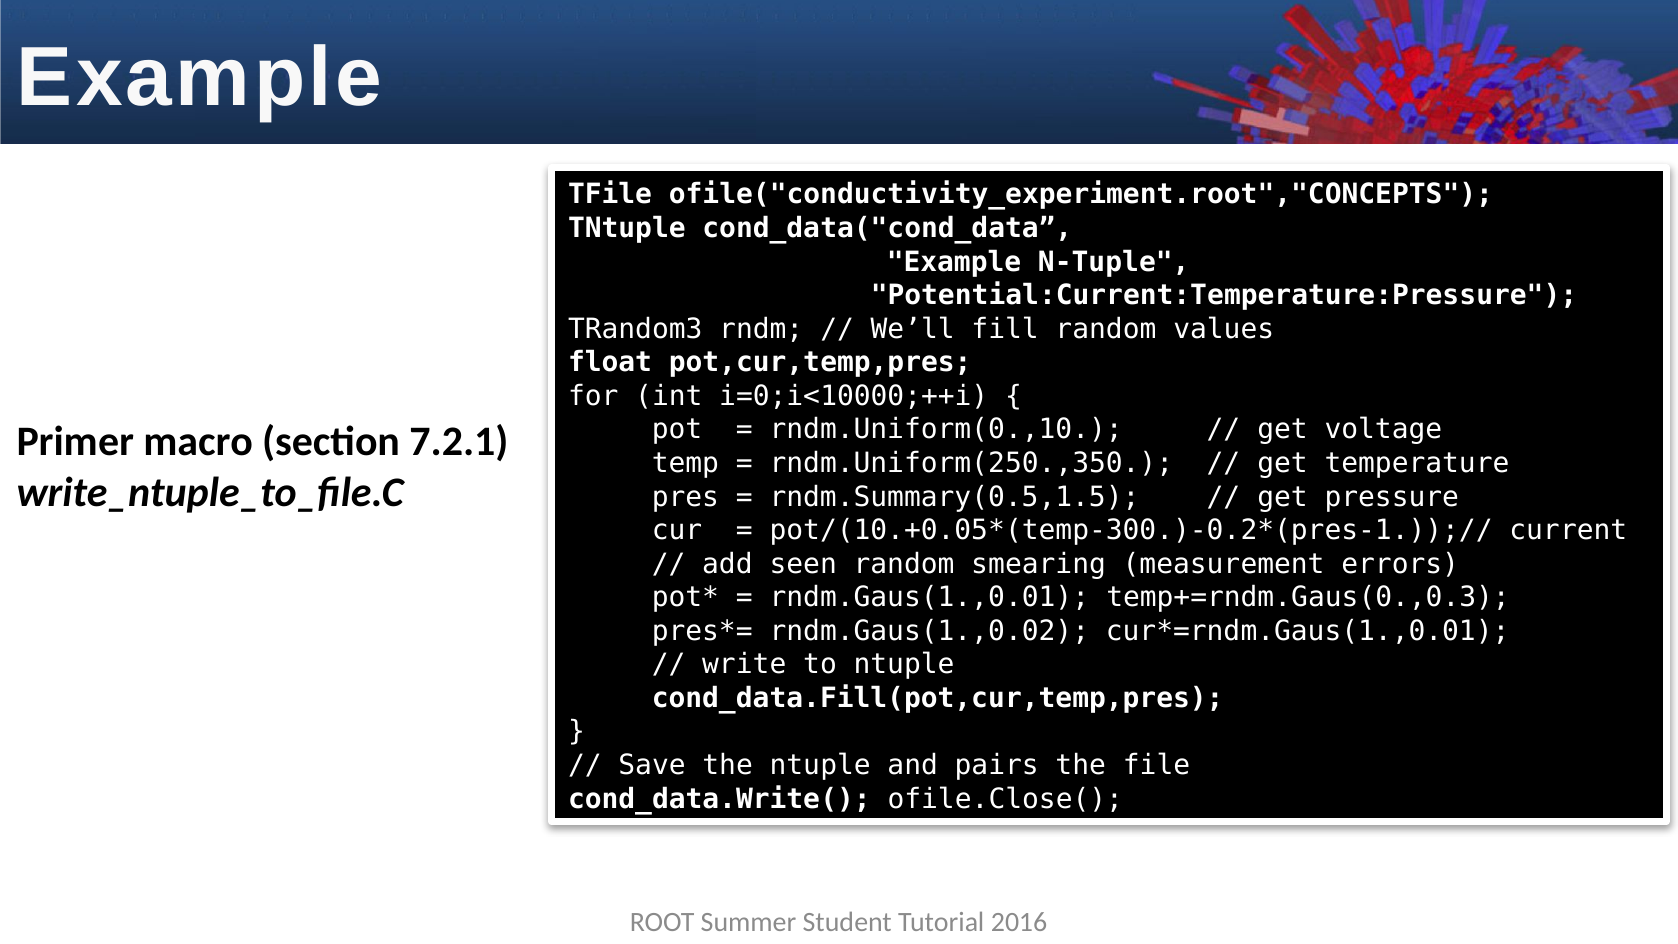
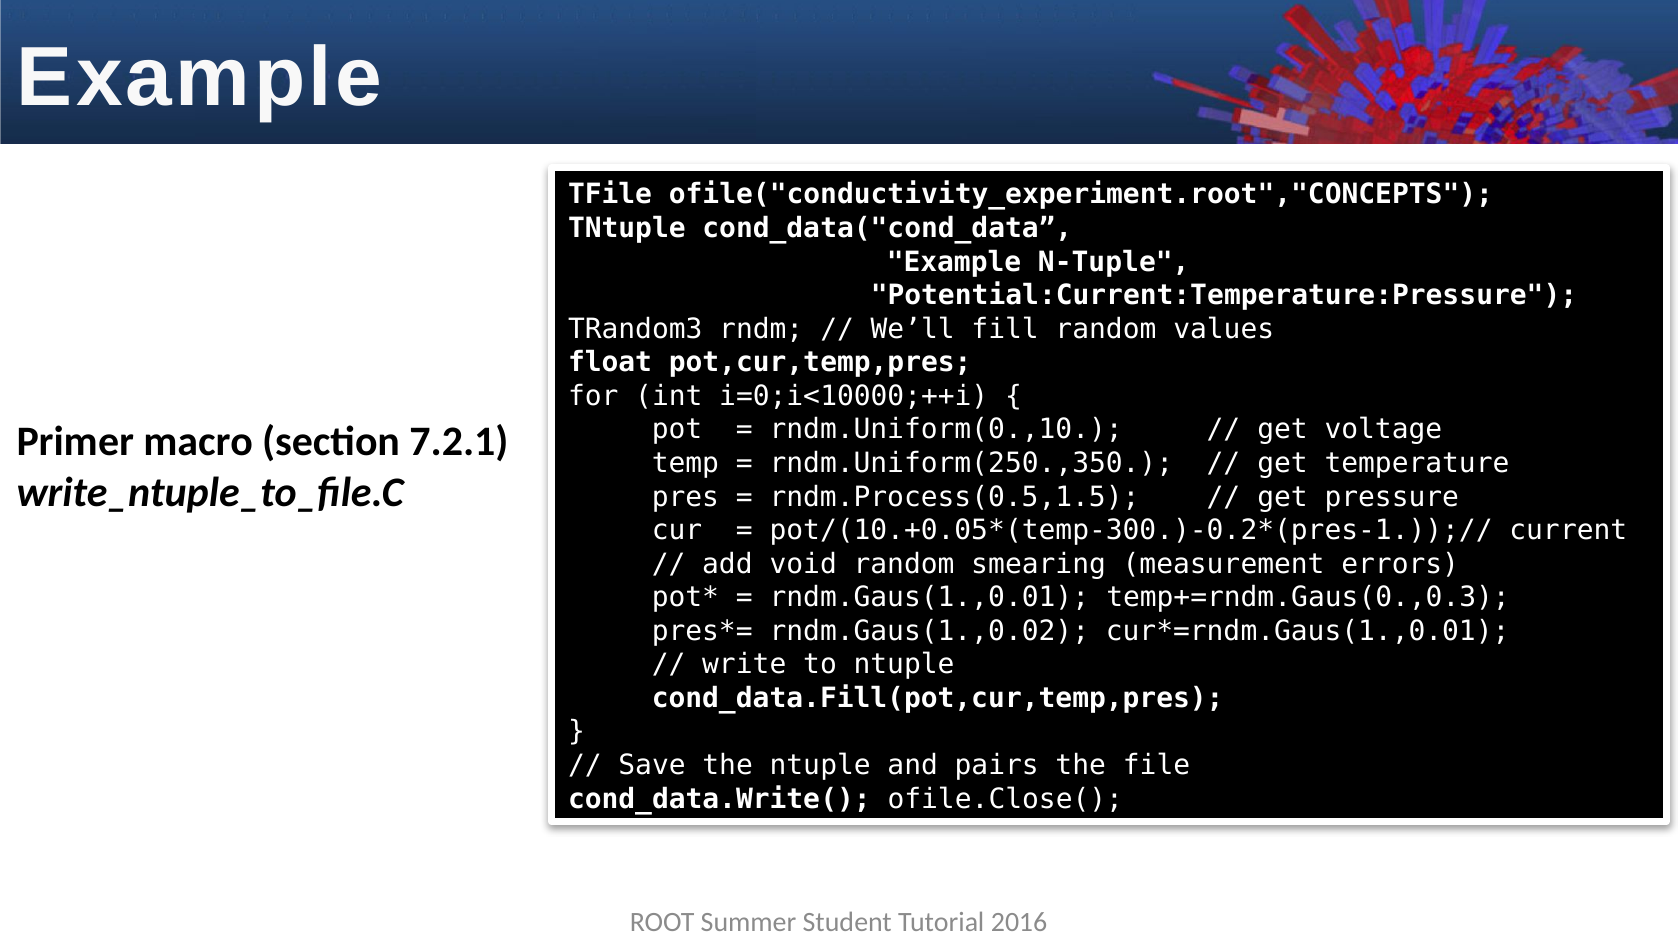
rndm.Summary(0.5,1.5: rndm.Summary(0.5,1.5 -> rndm.Process(0.5,1.5 (954, 497)
seen: seen -> void (803, 564)
